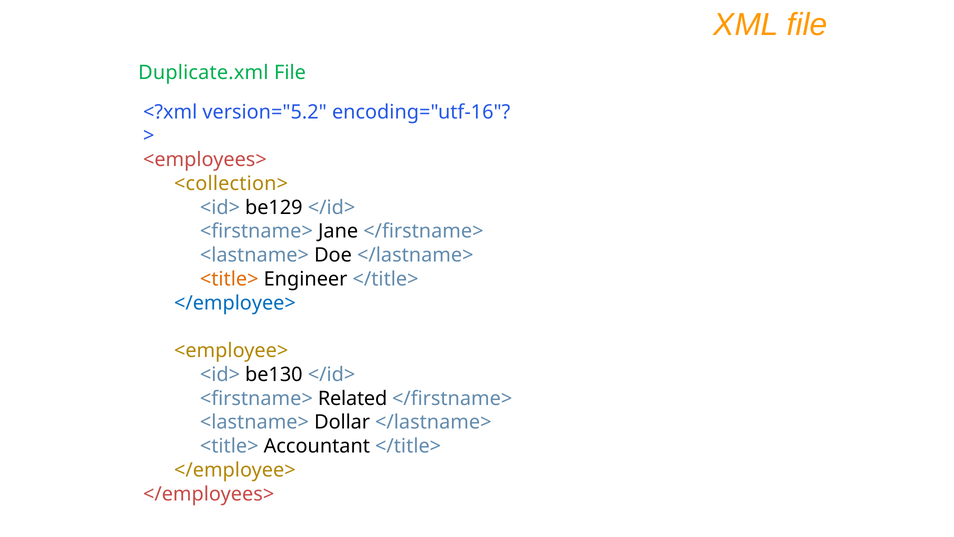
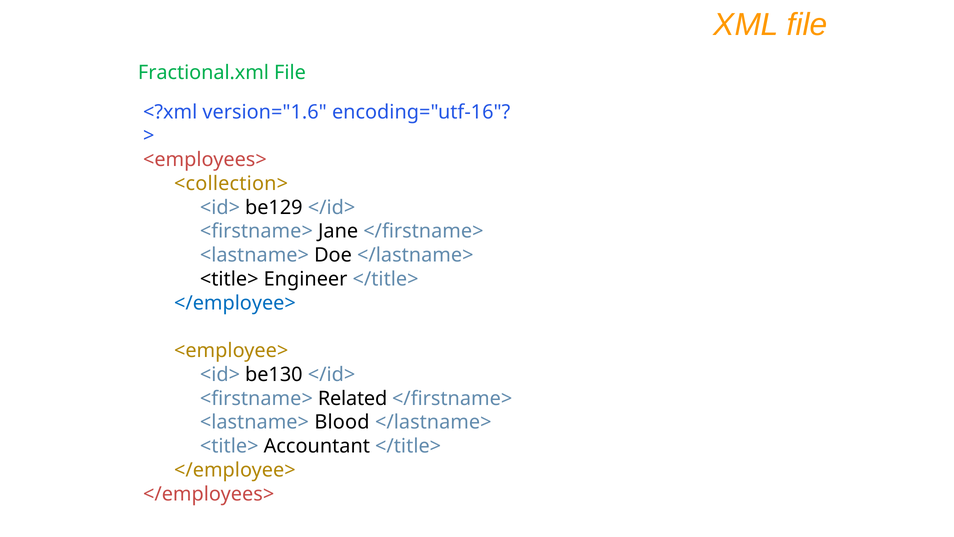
Duplicate.xml: Duplicate.xml -> Fractional.xml (203, 73)
version="5.2: version="5.2 -> version="1.6 (265, 112)
<title> colour: orange -> black (229, 279)
Dollar: Dollar -> Blood (342, 422)
